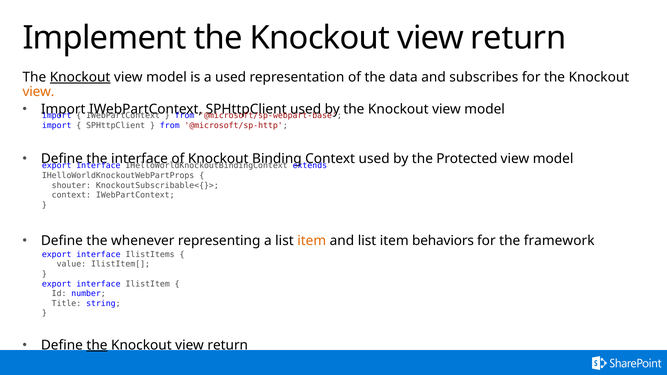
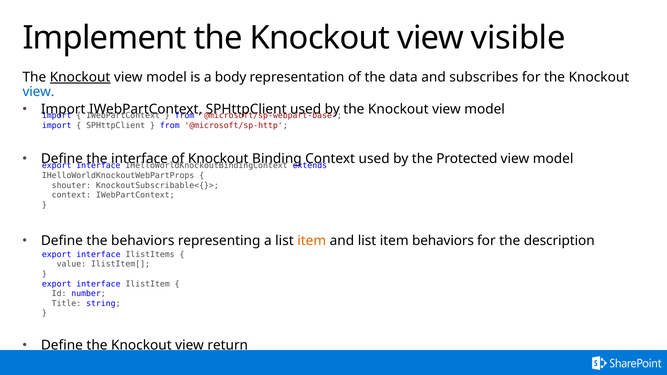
return: return -> visible (518, 38)
a used: used -> body (231, 77)
view colour: orange -> blue (38, 92)
the whenever: whenever -> behaviors (143, 241)
framework: framework -> description (559, 241)
the underline: present -> none (97, 345)
